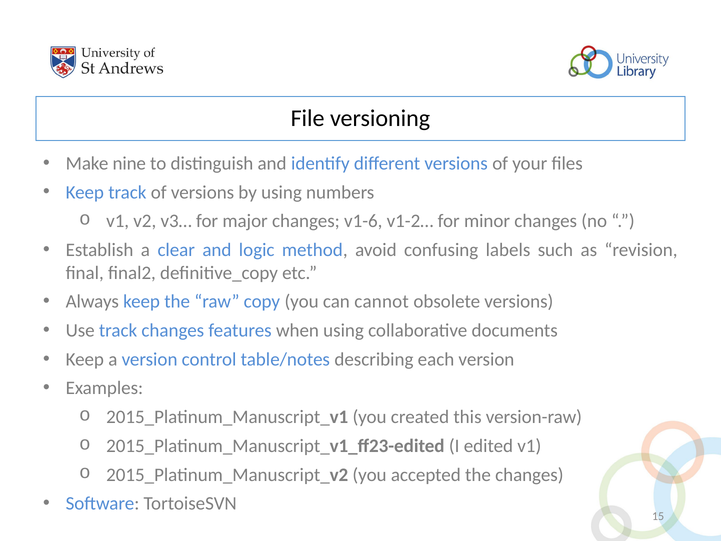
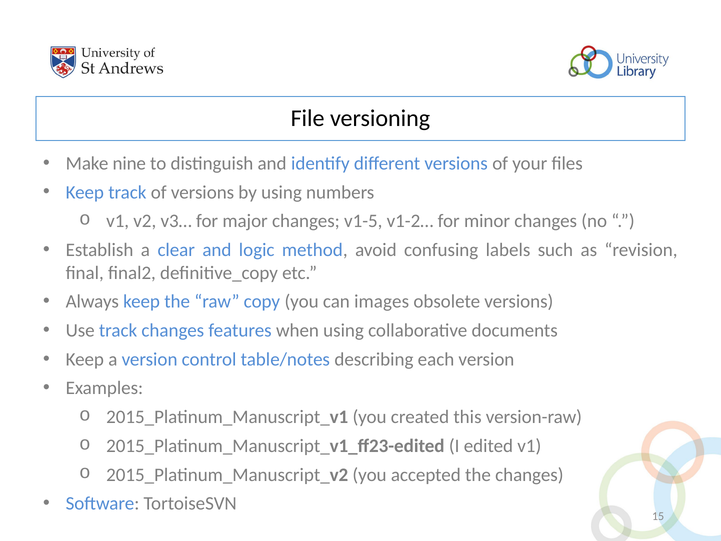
v1-6: v1-6 -> v1-5 (363, 221)
cannot: cannot -> images (382, 301)
